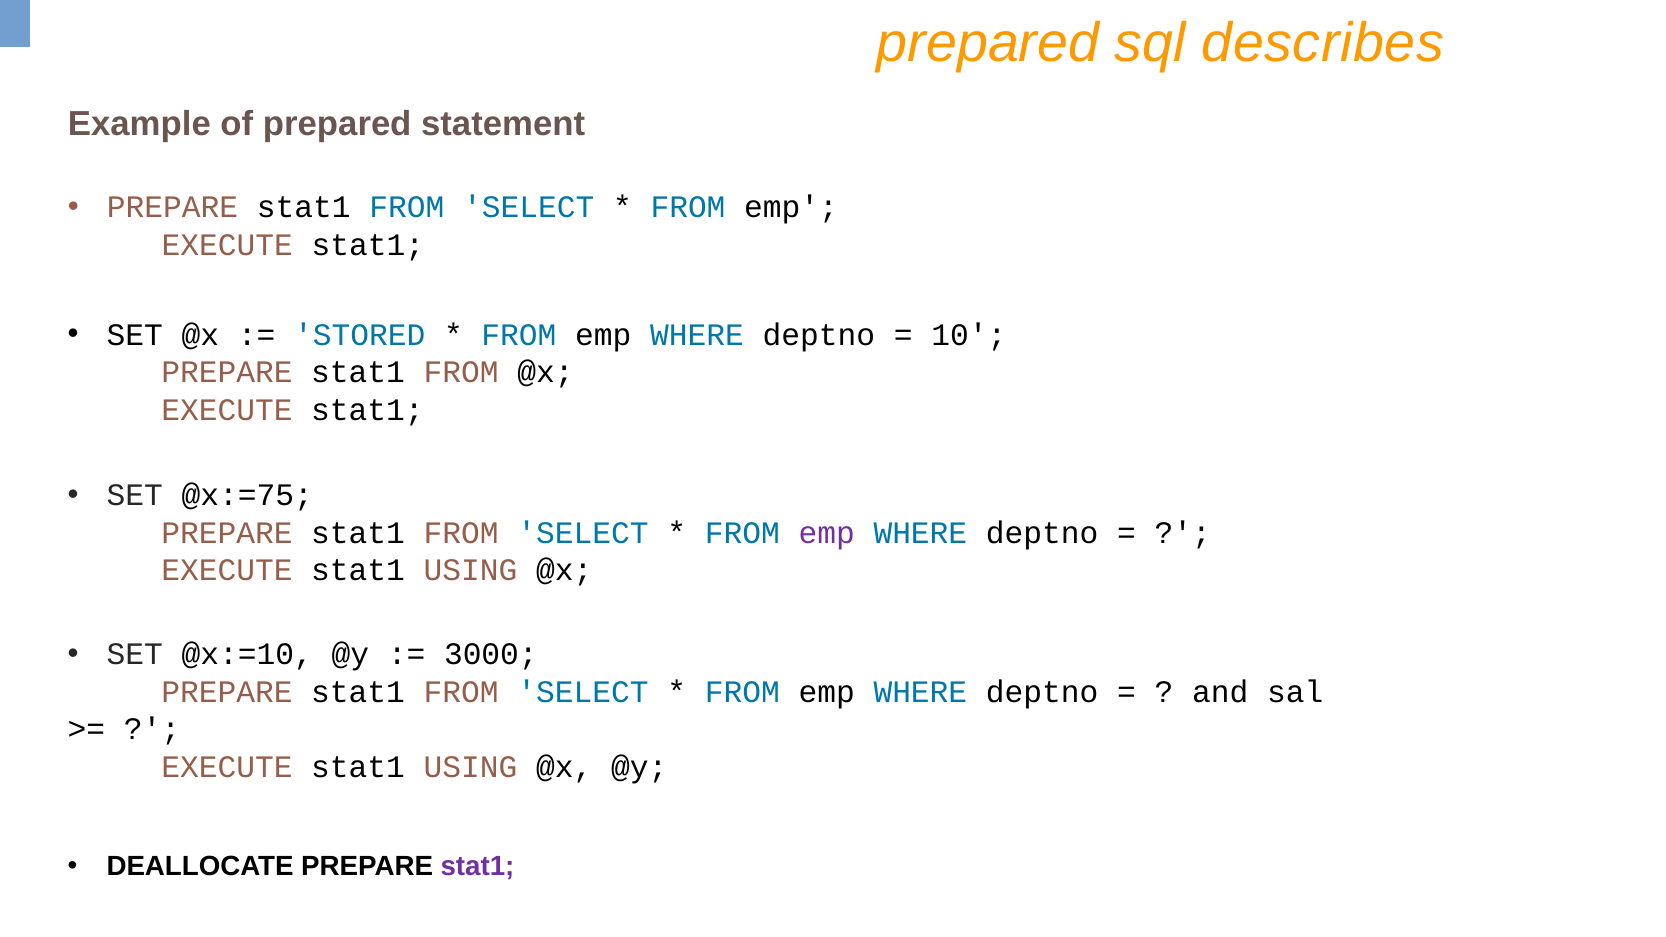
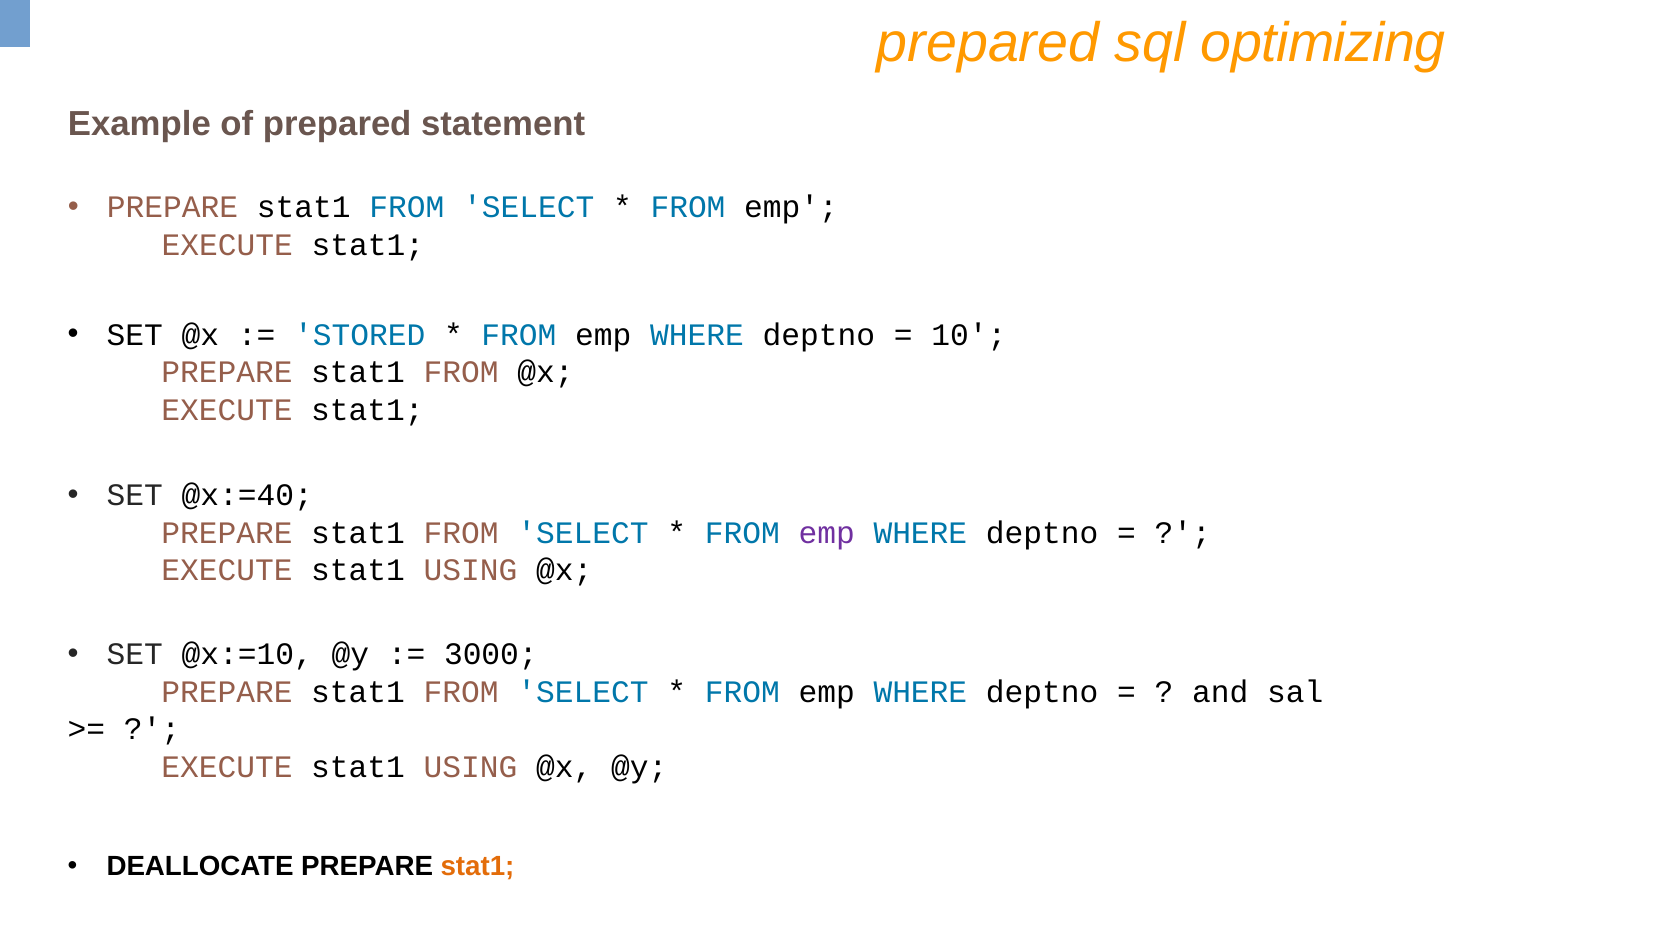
describes: describes -> optimizing (1323, 43)
@x:=75: @x:=75 -> @x:=40 (247, 496)
stat1 colour: purple -> orange (478, 867)
